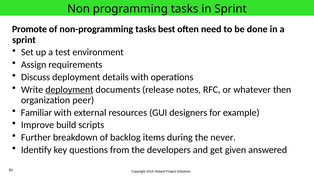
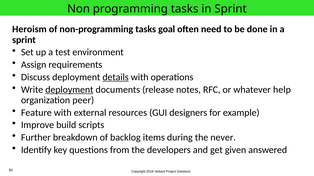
Promote: Promote -> Heroism (29, 29)
best: best -> goal (167, 29)
details underline: none -> present (116, 77)
then: then -> help (282, 90)
Familiar: Familiar -> Feature (36, 113)
